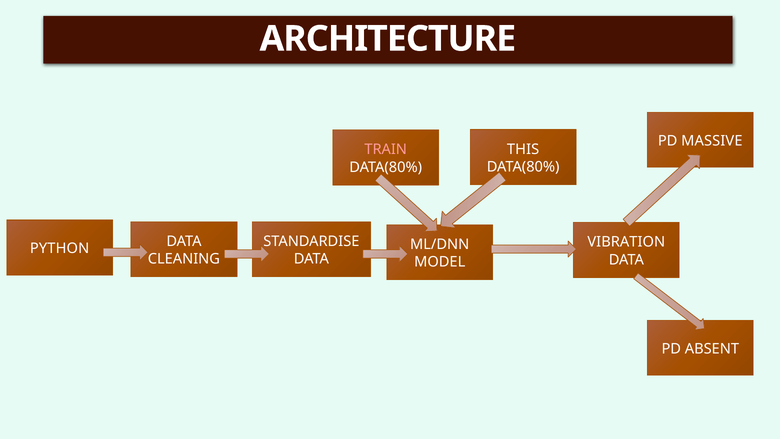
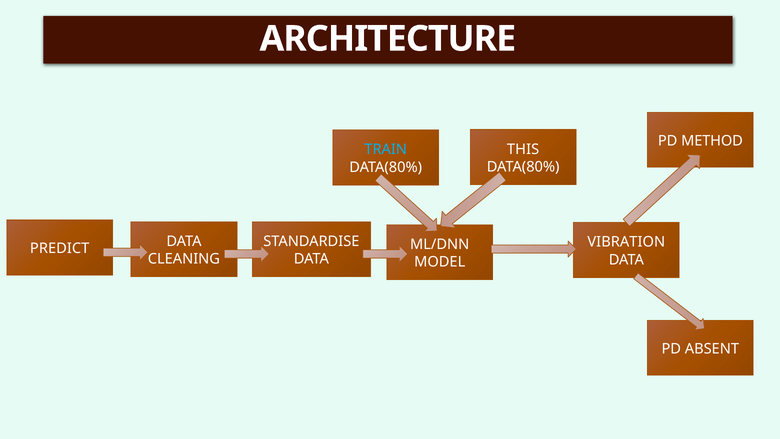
MASSIVE: MASSIVE -> METHOD (712, 141)
TRAIN colour: pink -> light blue (386, 150)
PYTHON: PYTHON -> PREDICT (60, 248)
